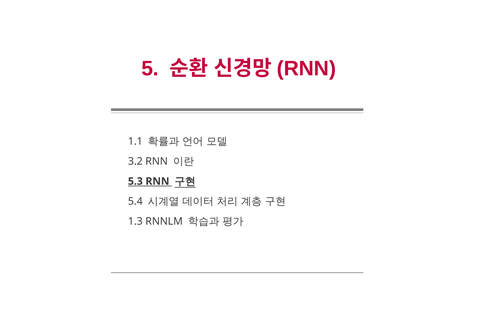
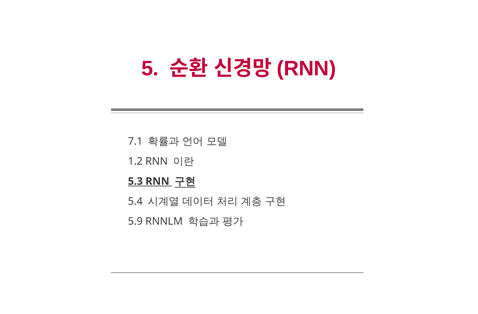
1.1: 1.1 -> 7.1 (135, 141)
3.2: 3.2 -> 1.2 (135, 161)
1.3: 1.3 -> 5.9 (135, 221)
